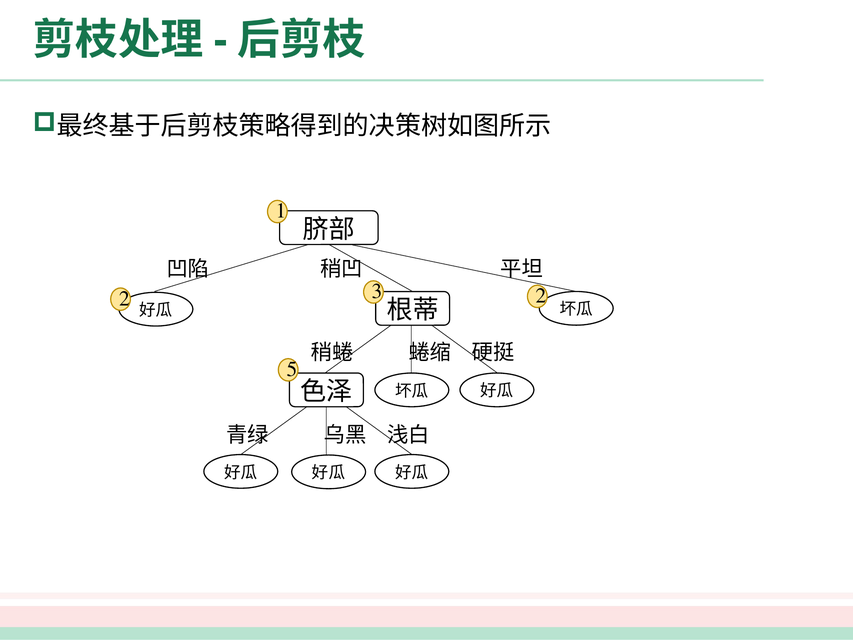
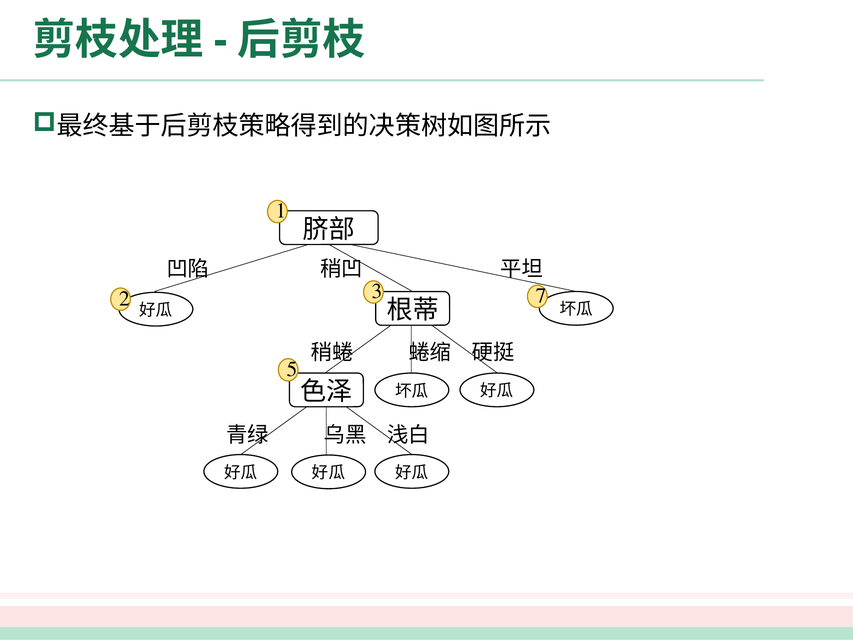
3 2: 2 -> 7 (541, 296)
